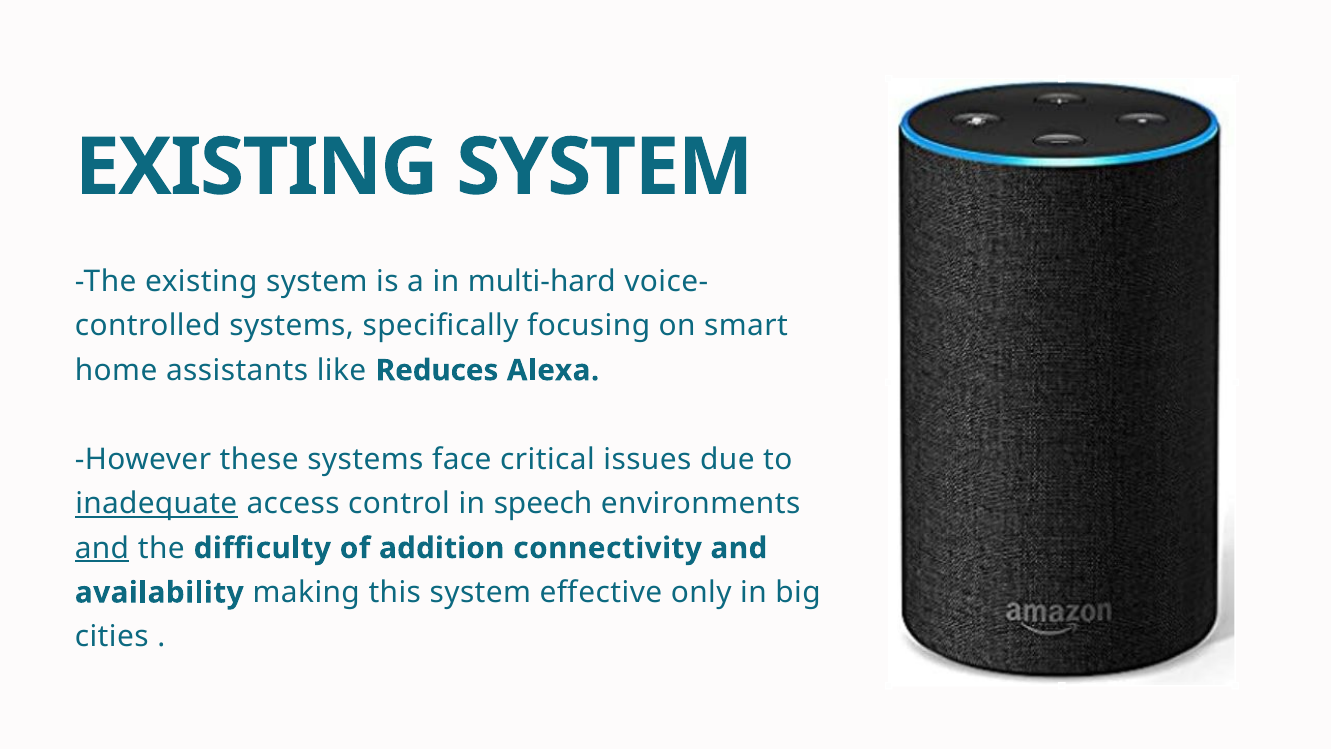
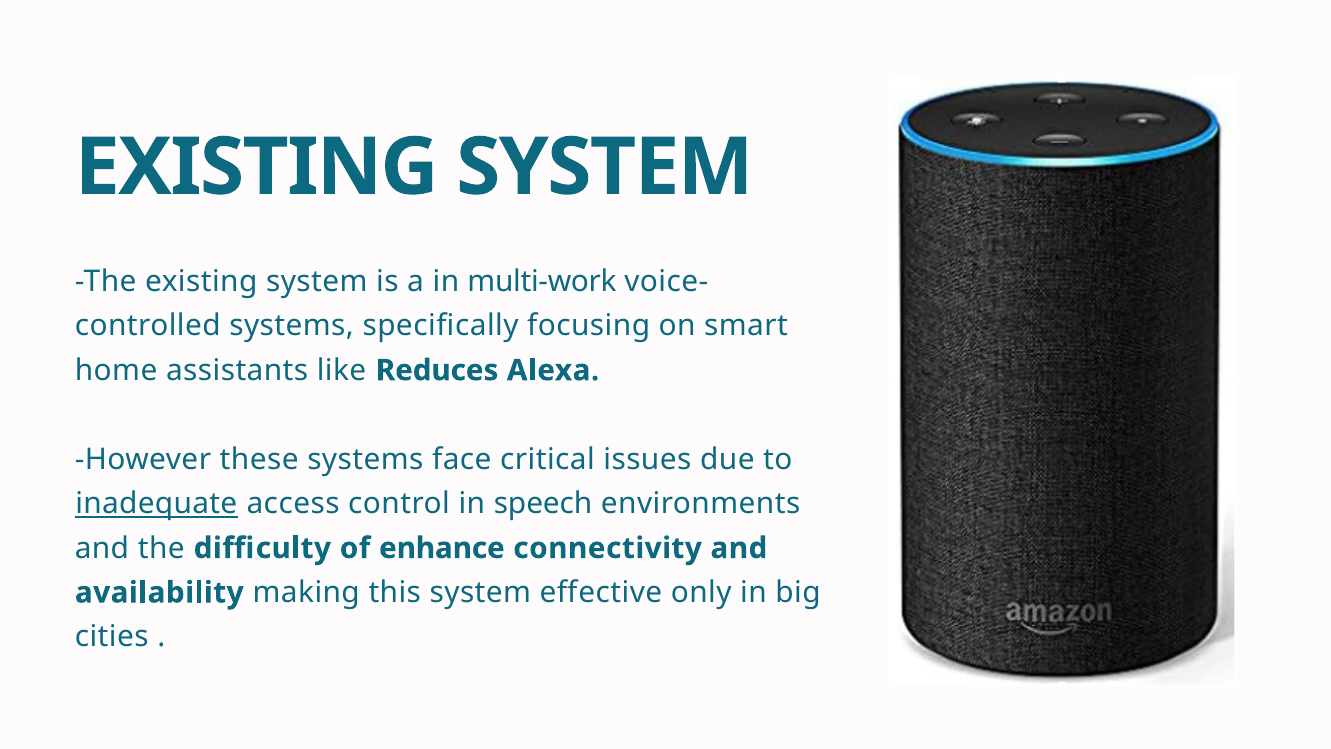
multi-hard: multi-hard -> multi-work (542, 281)
and underline: present -> none (102, 548)
addition: addition -> enhance (442, 548)
